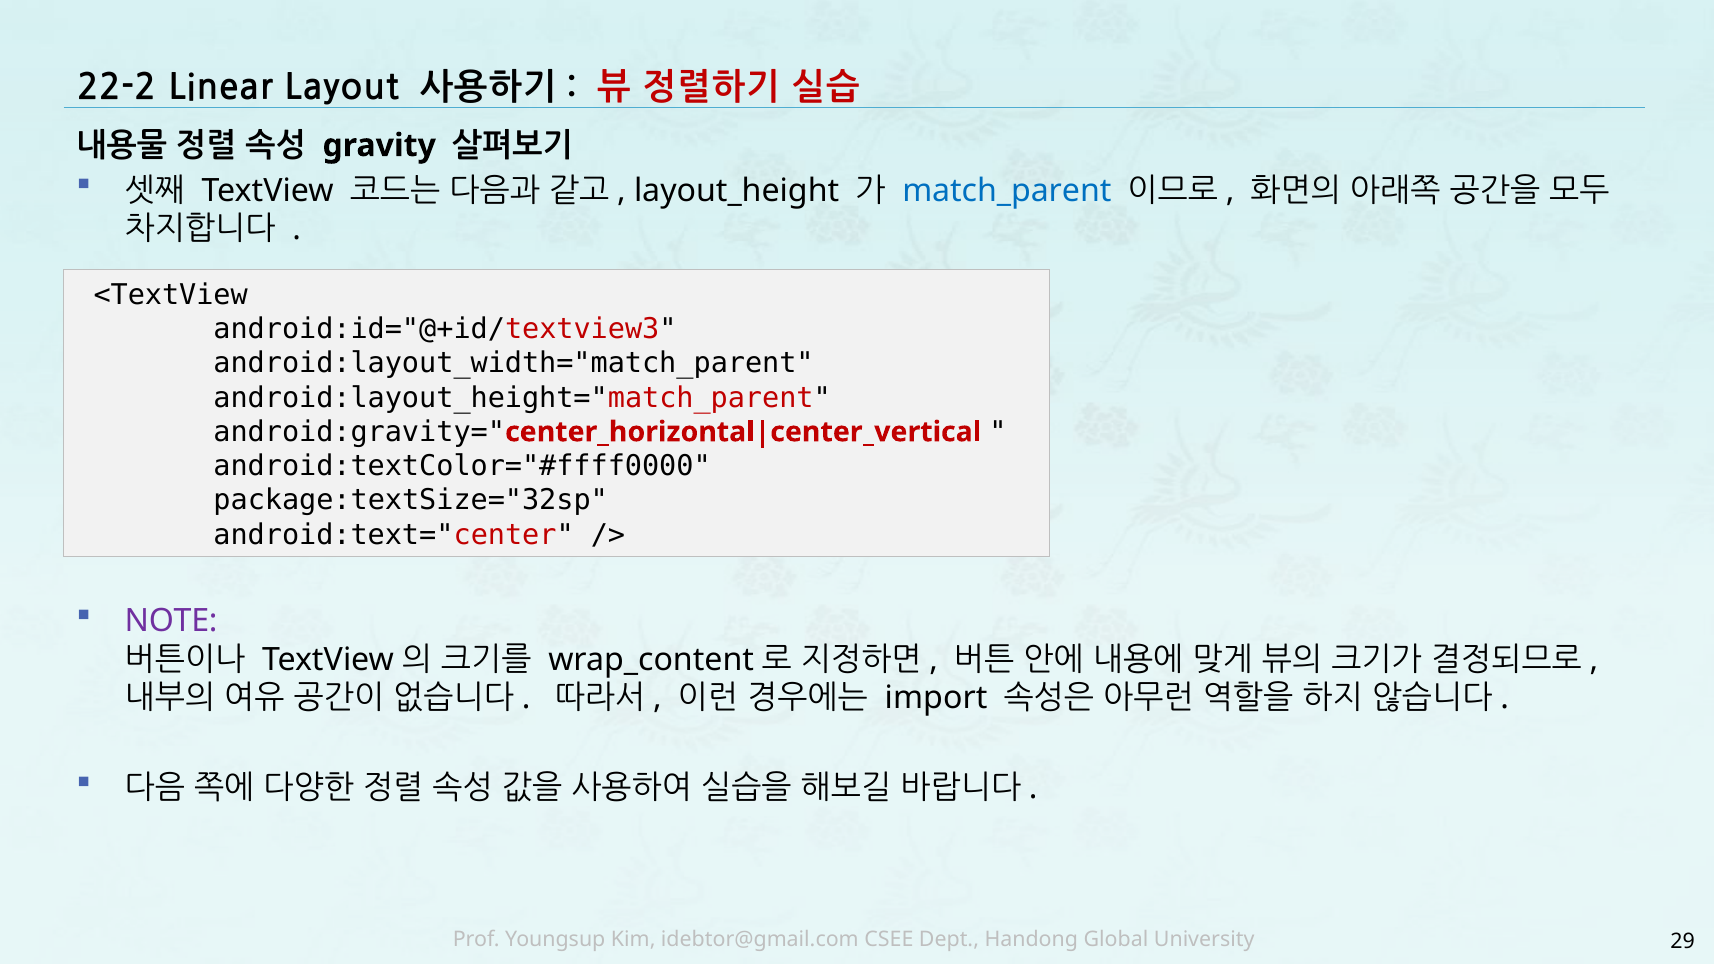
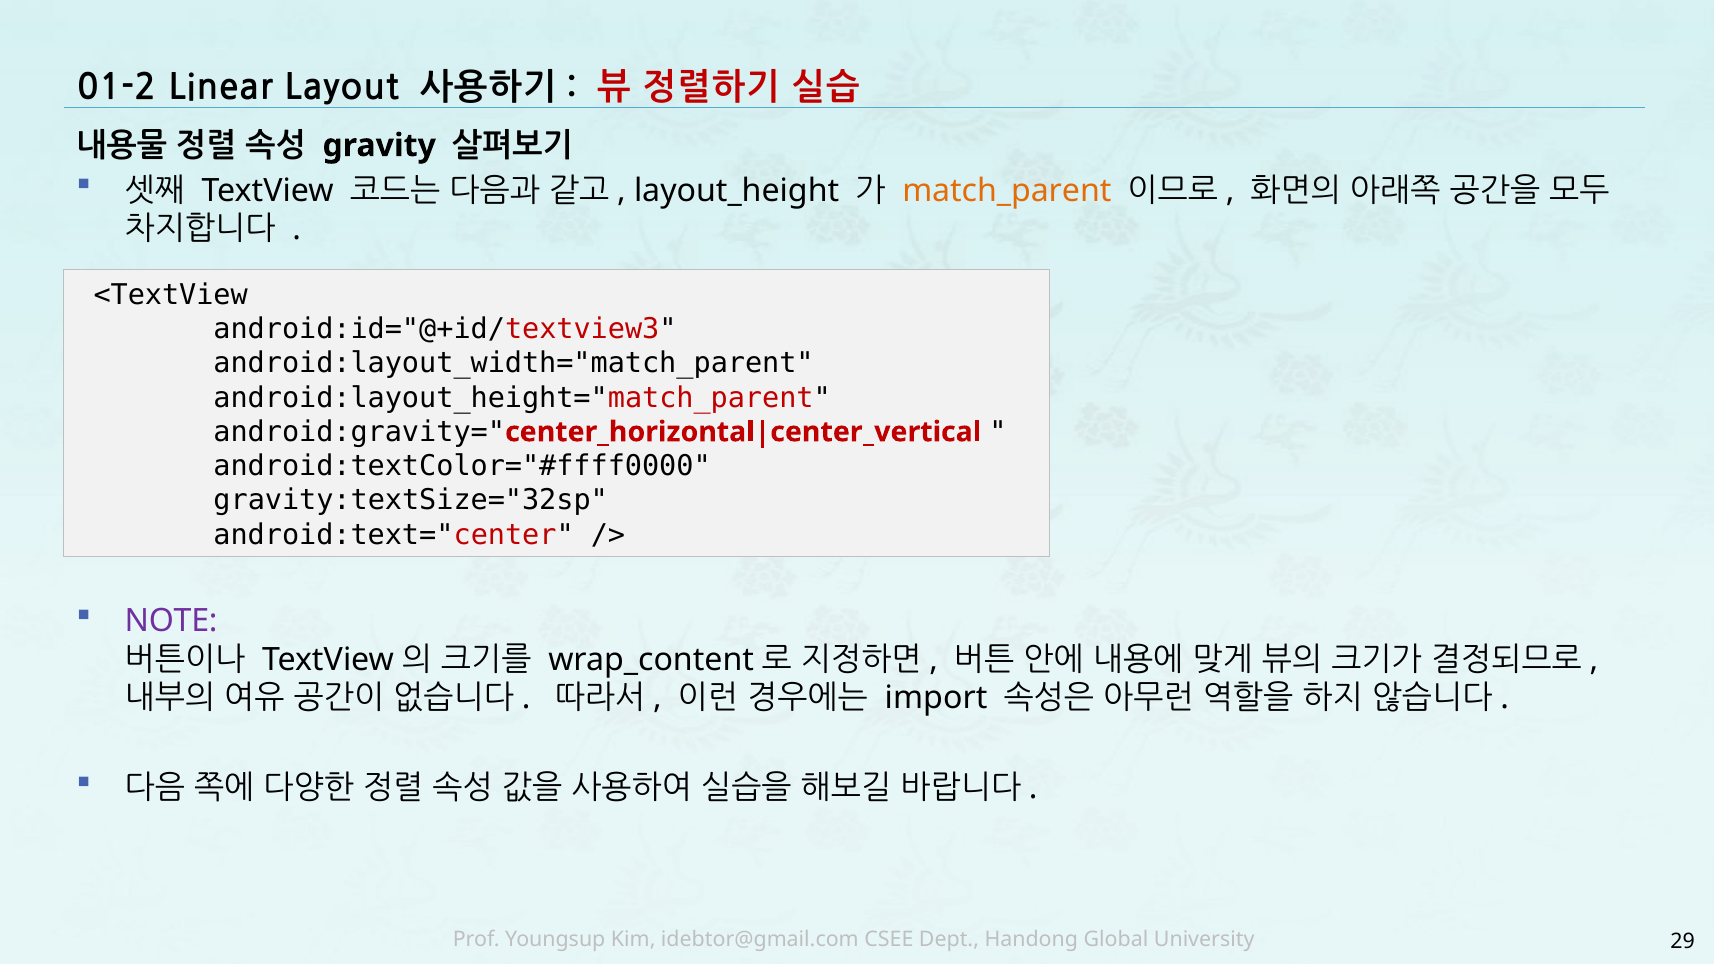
22-2: 22-2 -> 01-2 (117, 88)
match_parent colour: blue -> orange (1007, 190)
package:textSize="32sp: package:textSize="32sp -> gravity:textSize="32sp (411, 500)
